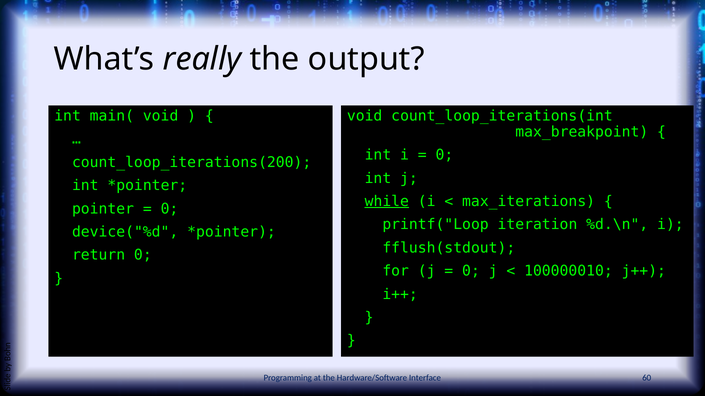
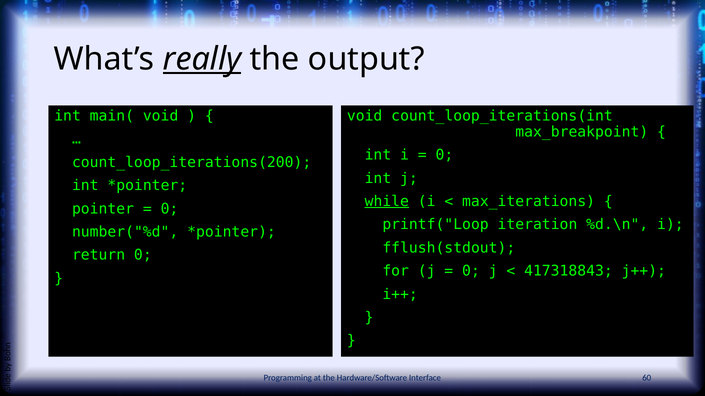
really underline: none -> present (202, 59)
device("%d: device("%d -> number("%d (125, 232)
100000010: 100000010 -> 417318843 (568, 271)
